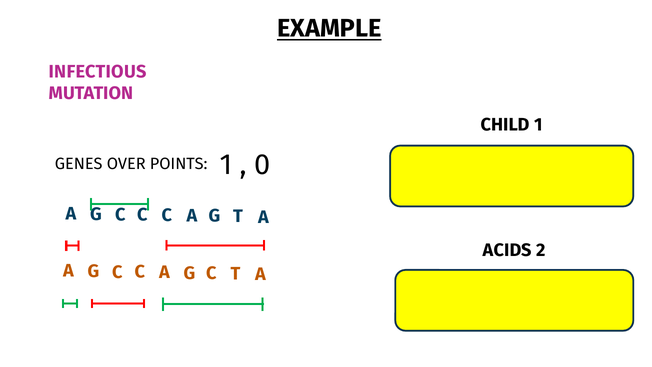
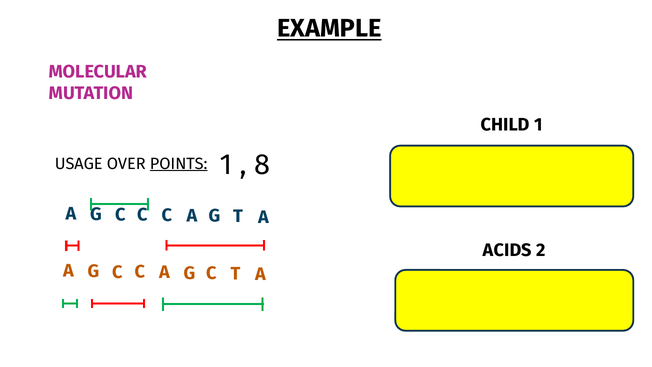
INFECTIOUS: INFECTIOUS -> MOLECULAR (98, 72)
0: 0 -> 8 (262, 164)
GENES: GENES -> USAGE (79, 164)
POINTS underline: none -> present (179, 164)
